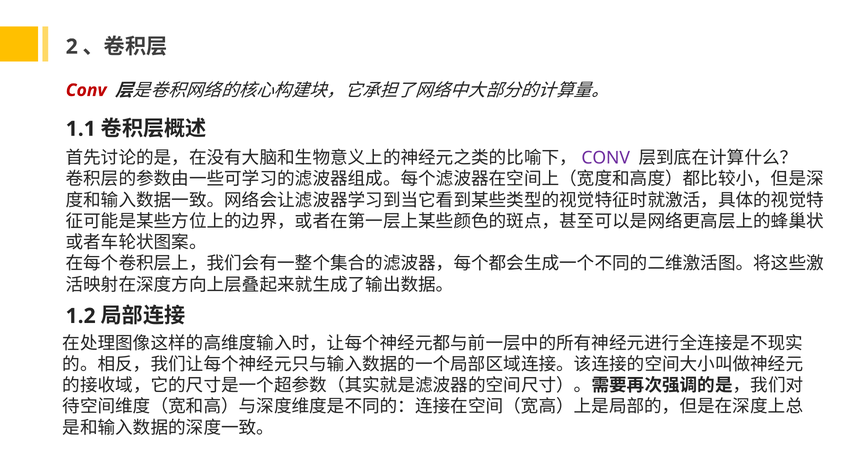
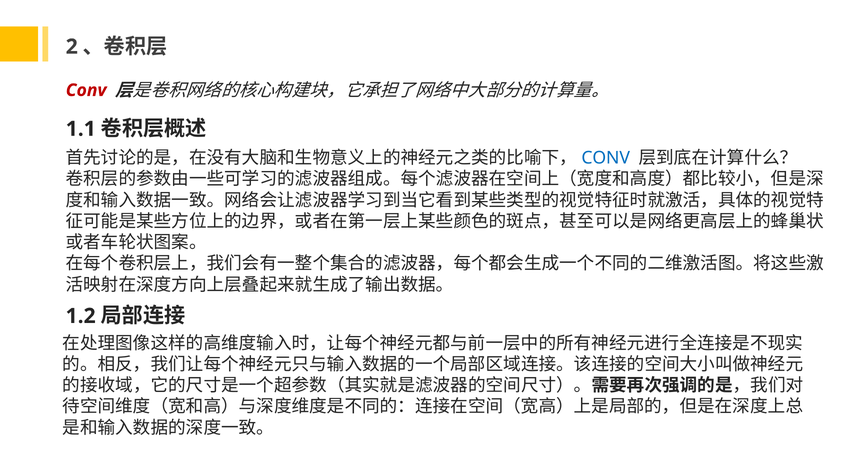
CONV colour: purple -> blue (606, 158)
